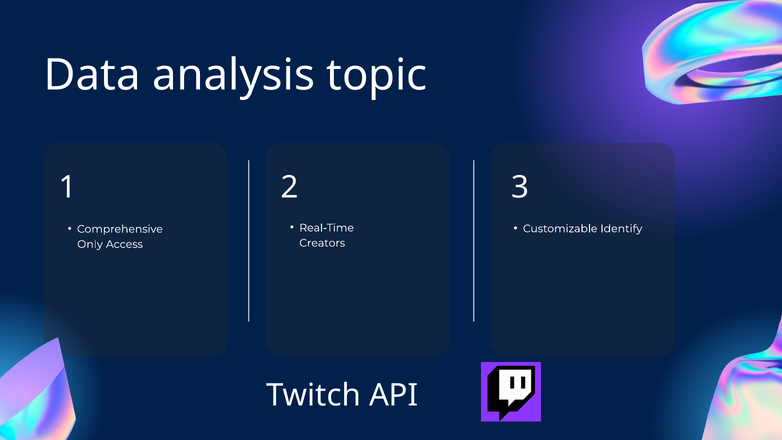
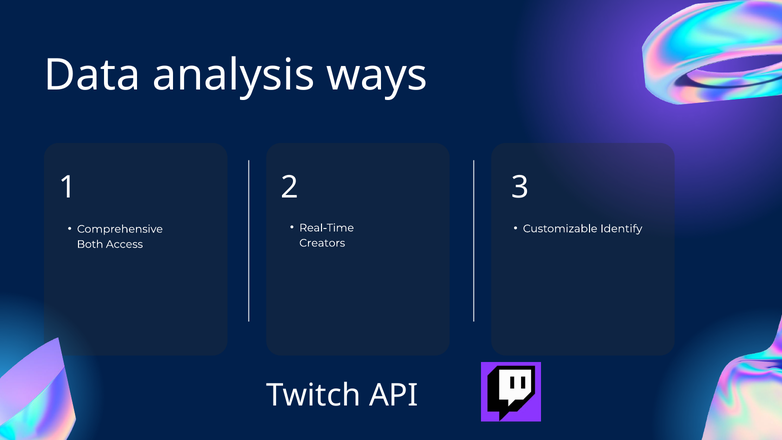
topic: topic -> ways (377, 75)
Only: Only -> Both (90, 244)
